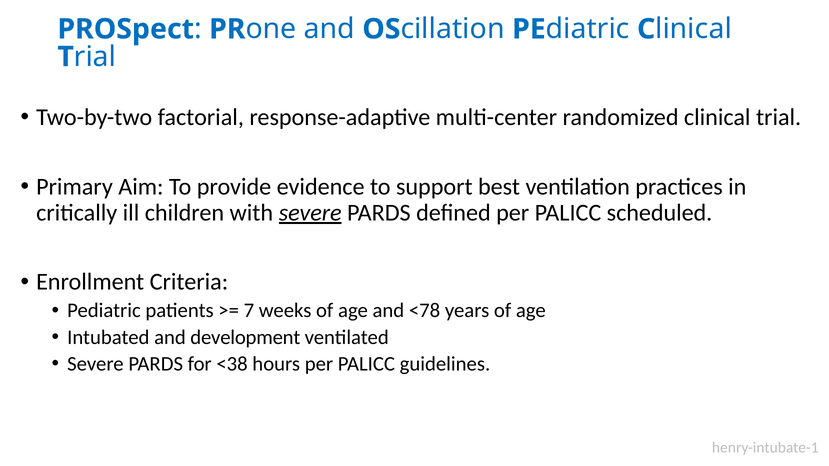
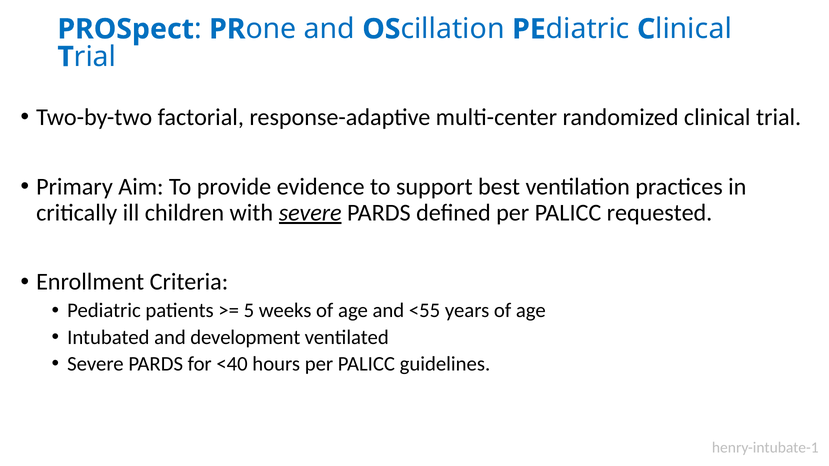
scheduled: scheduled -> requested (660, 213)
7: 7 -> 5 (249, 311)
<78: <78 -> <55 (425, 311)
<38: <38 -> <40 (232, 364)
